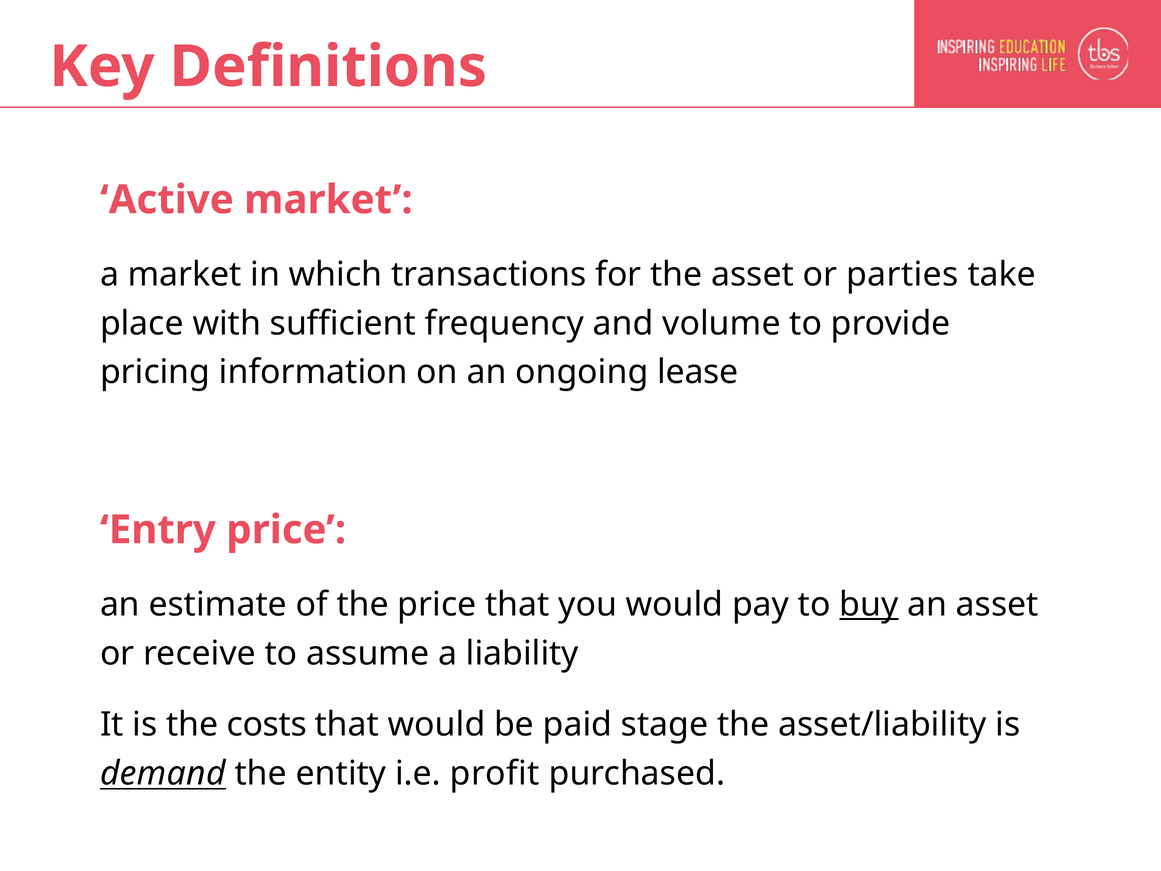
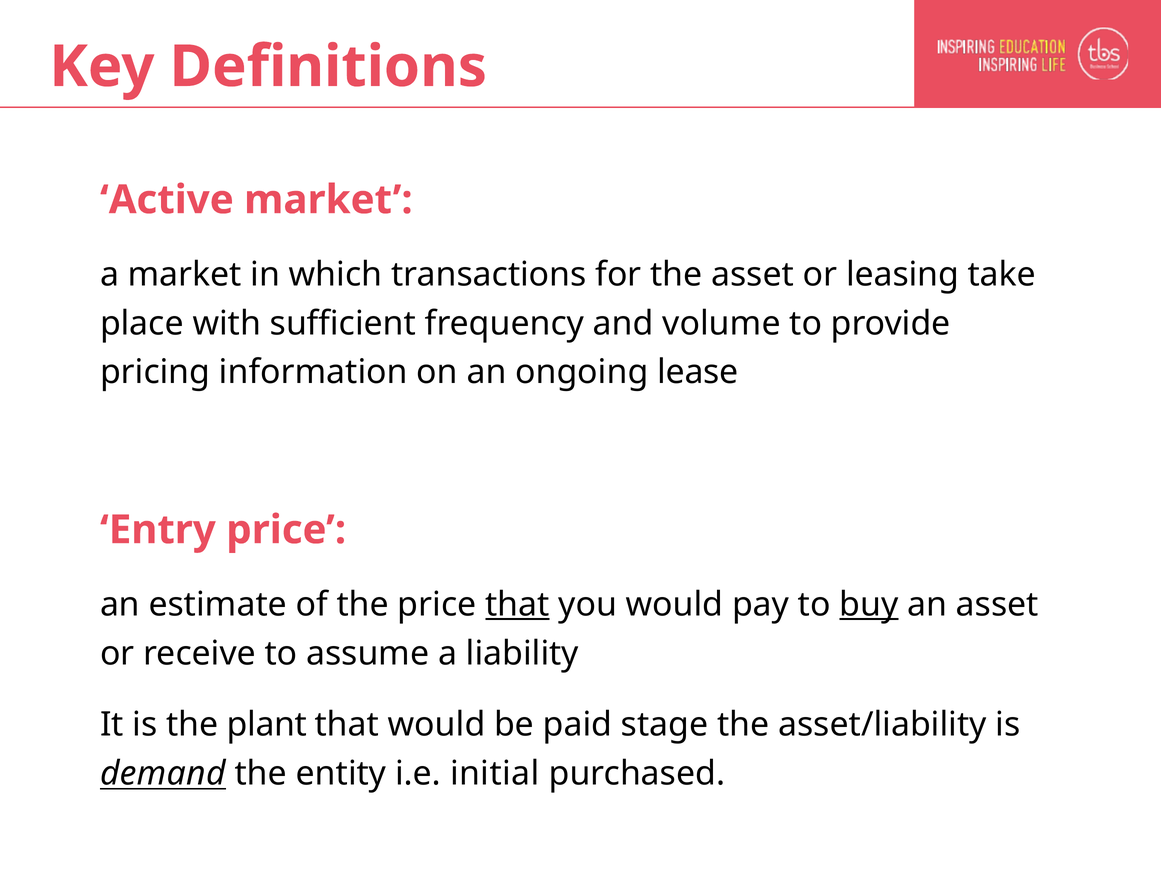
parties: parties -> leasing (902, 275)
that underline: none -> present (517, 604)
costs: costs -> plant (267, 725)
profit: profit -> initial (495, 773)
